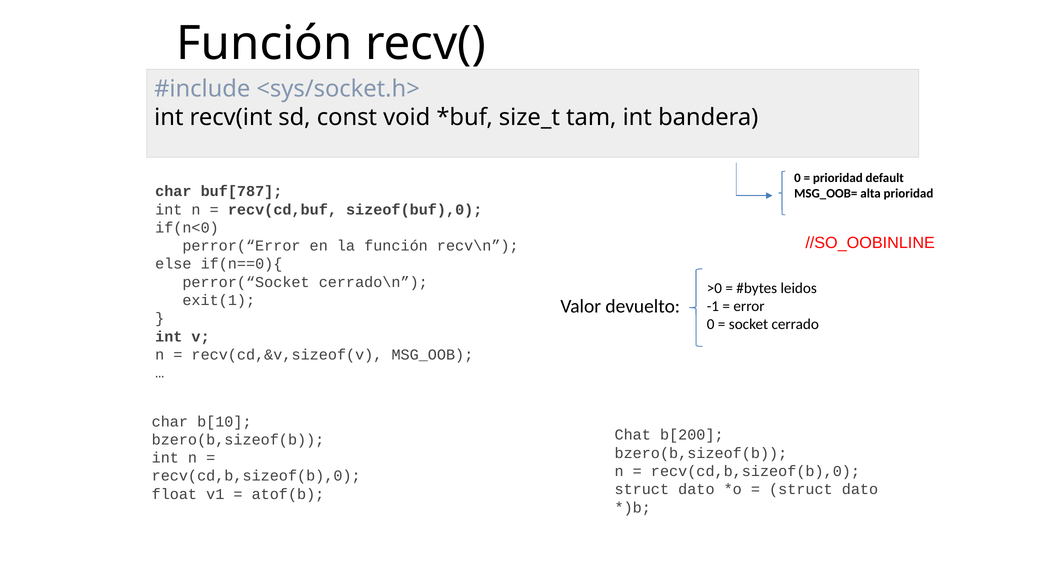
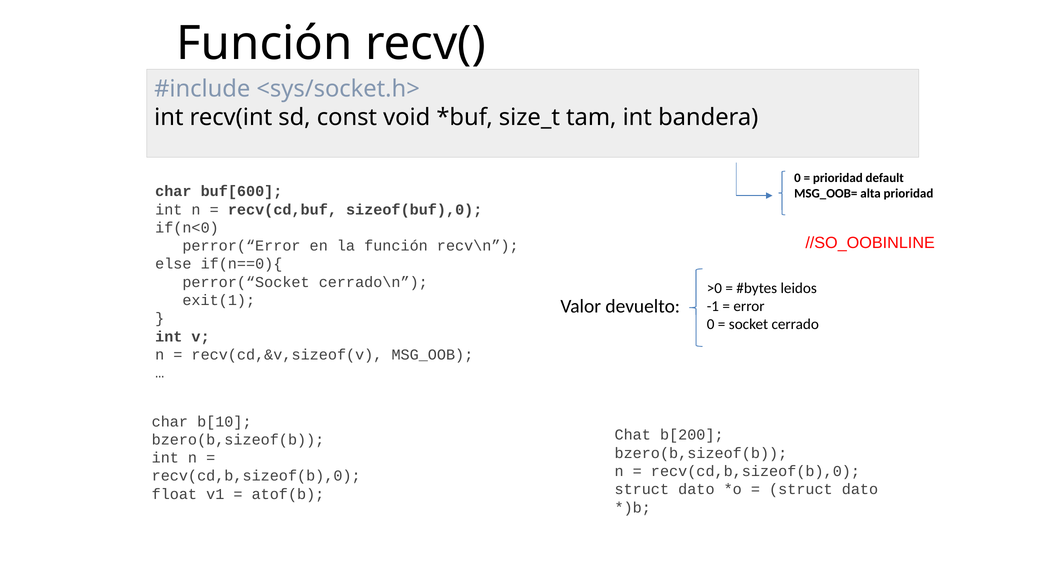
buf[787: buf[787 -> buf[600 (242, 191)
